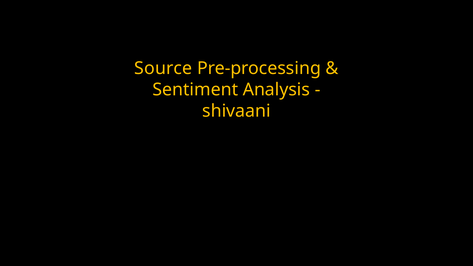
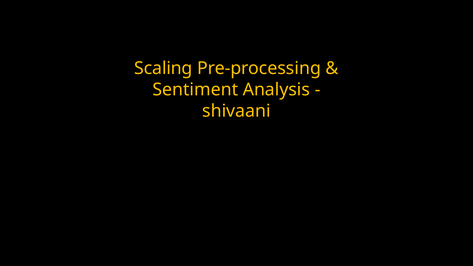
Source: Source -> Scaling (163, 68)
